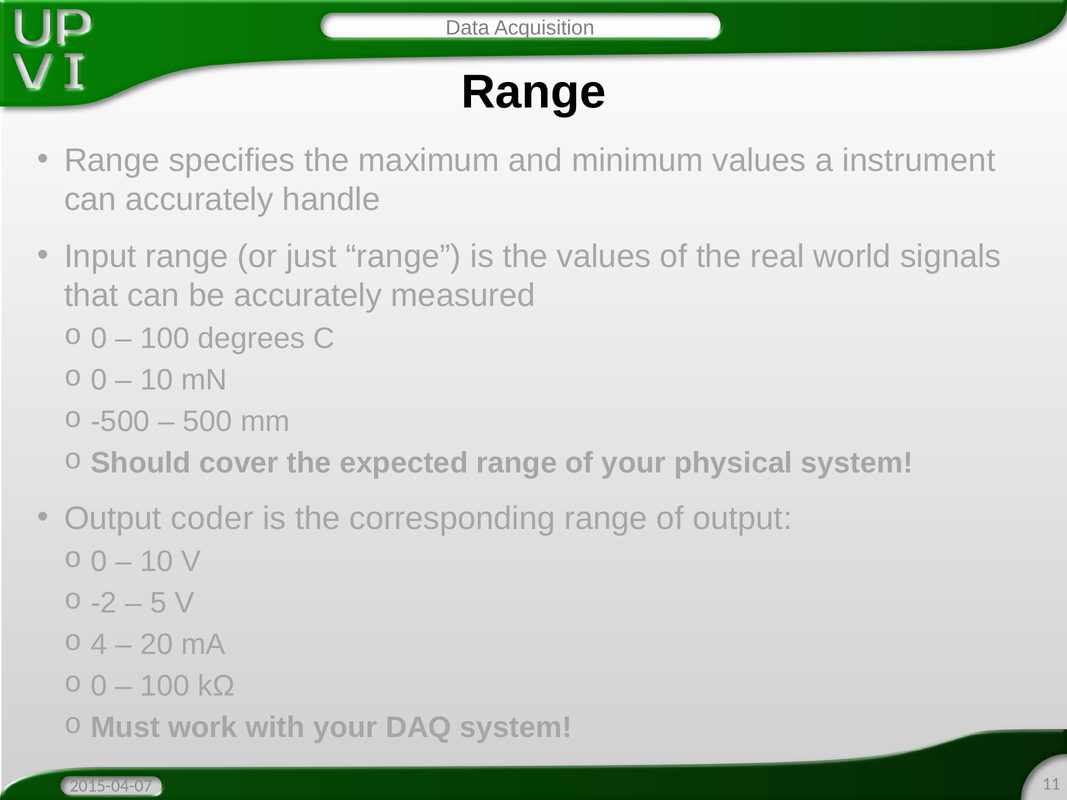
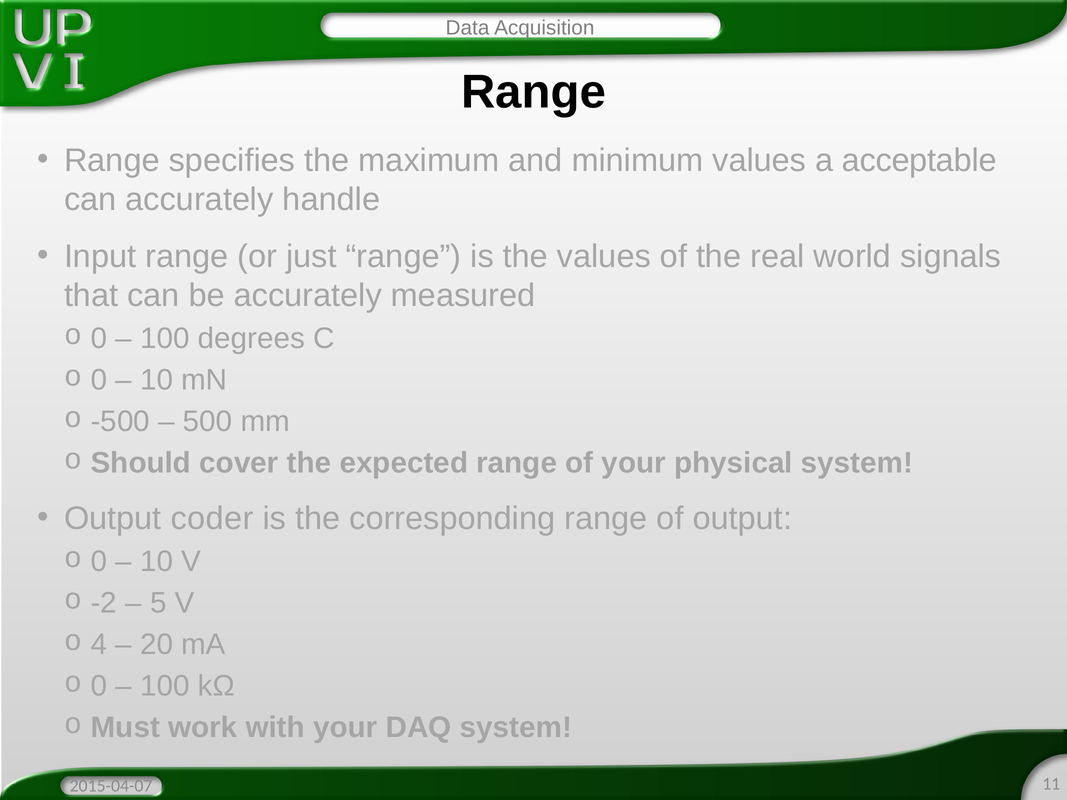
instrument: instrument -> acceptable (919, 161)
